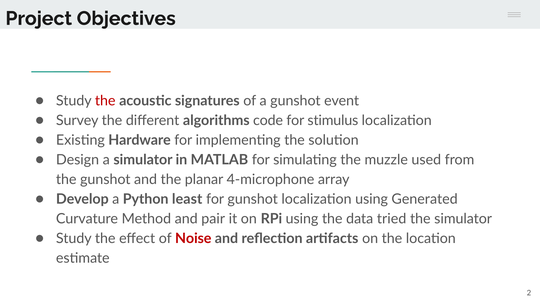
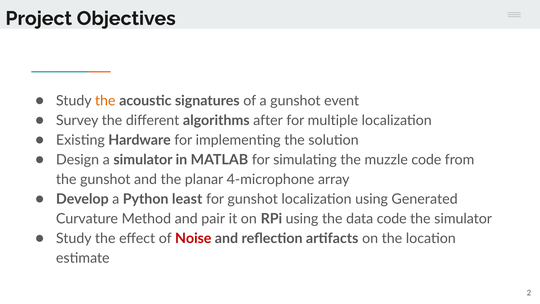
the colour: red -> orange (105, 101)
code: code -> after (268, 120)
stimulus: stimulus -> multiple (333, 120)
muzzle used: used -> code (426, 160)
data tried: tried -> code (392, 218)
